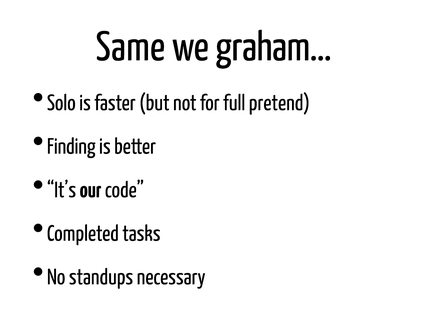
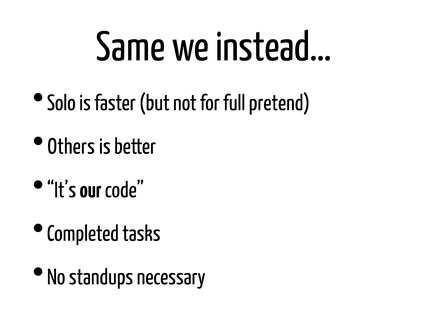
graham…: graham… -> instead… (273, 47)
Finding: Finding -> Others (71, 146)
